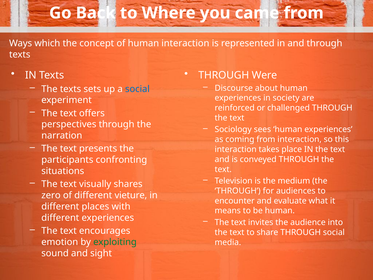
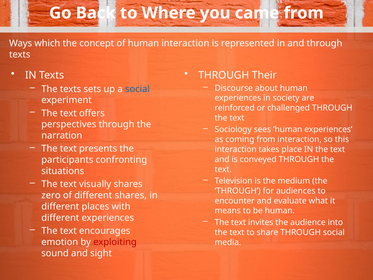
Were: Were -> Their (264, 75)
different vieture: vieture -> shares (131, 195)
exploiting colour: green -> red (115, 242)
